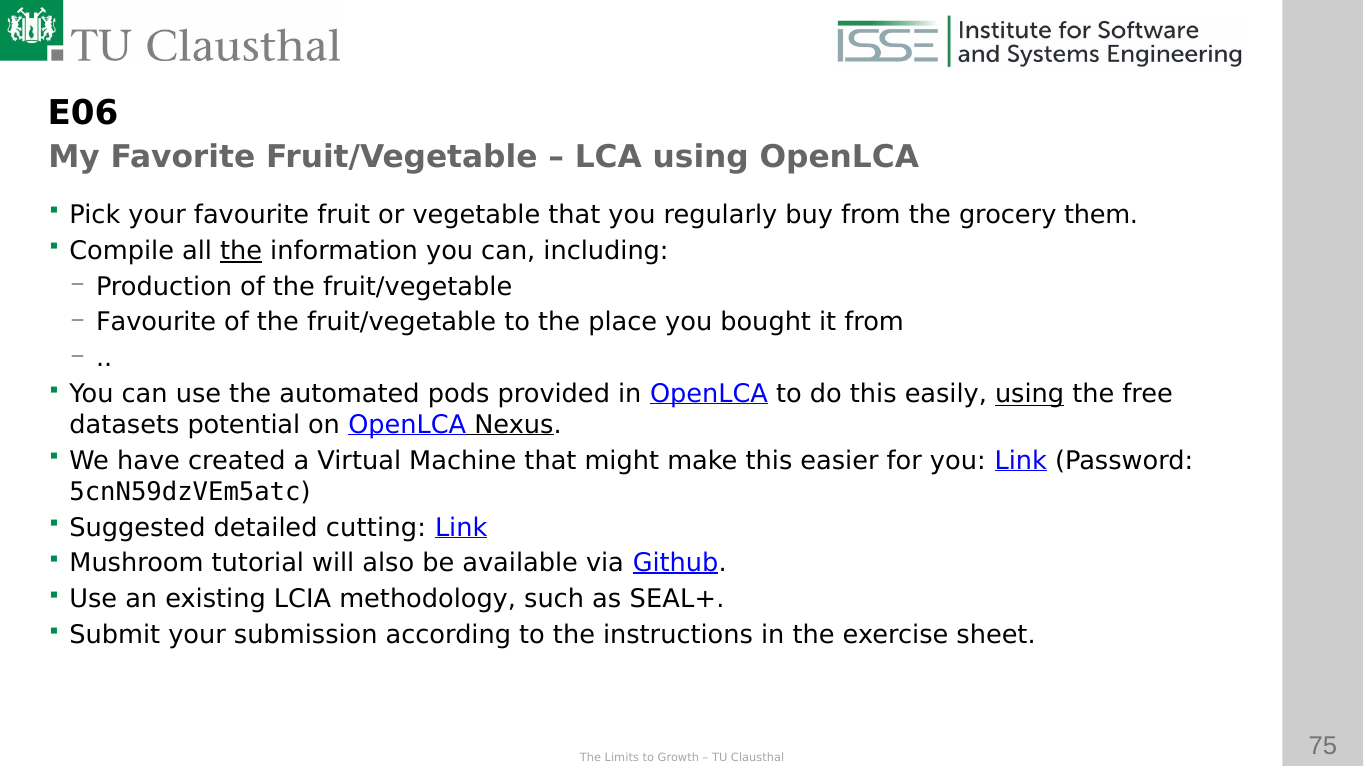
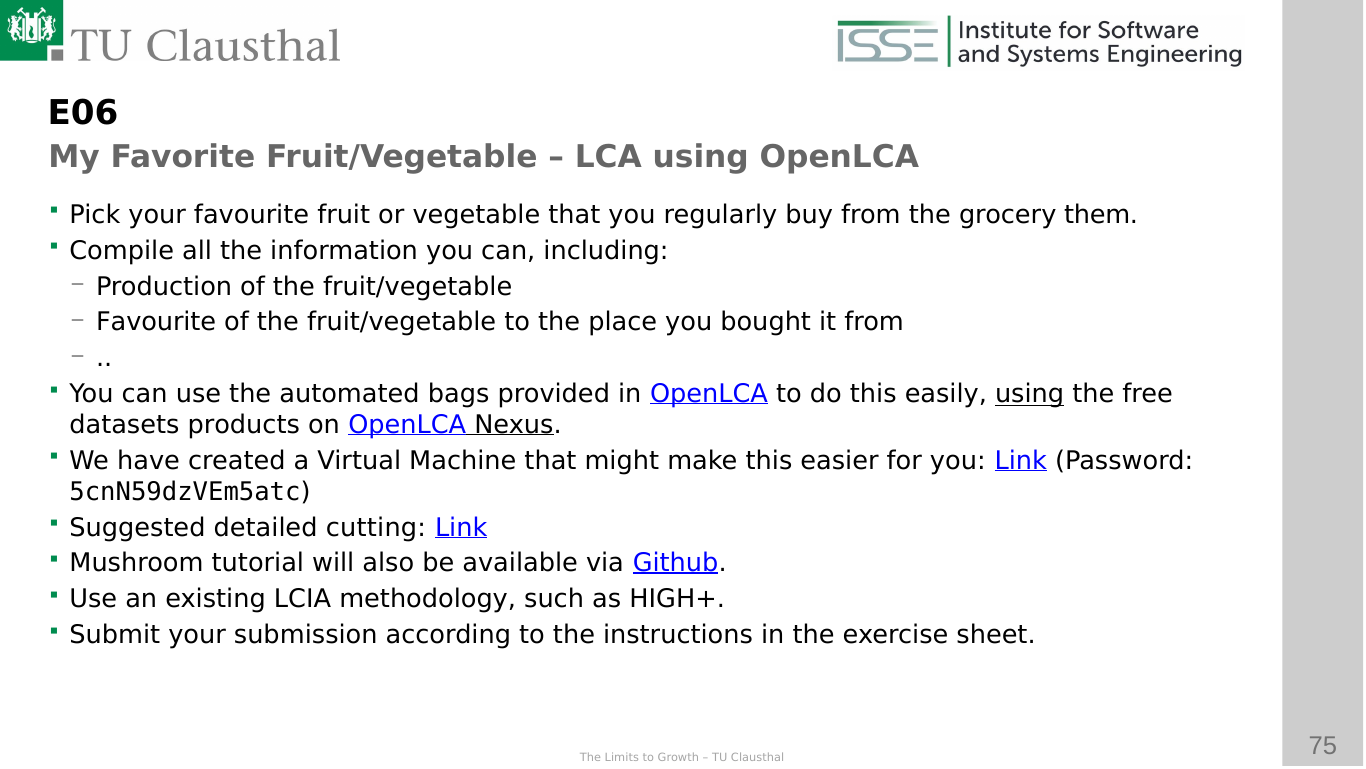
the underline: present -> none (241, 251)
pods: pods -> bags (459, 394)
potential: potential -> products (244, 425)
SEAL+: SEAL+ -> HIGH+ (677, 599)
